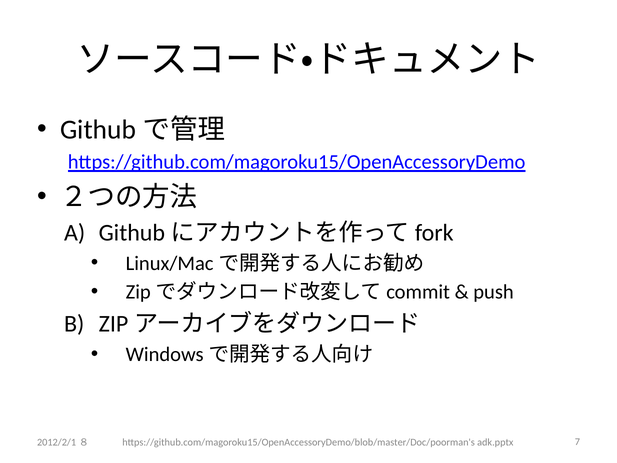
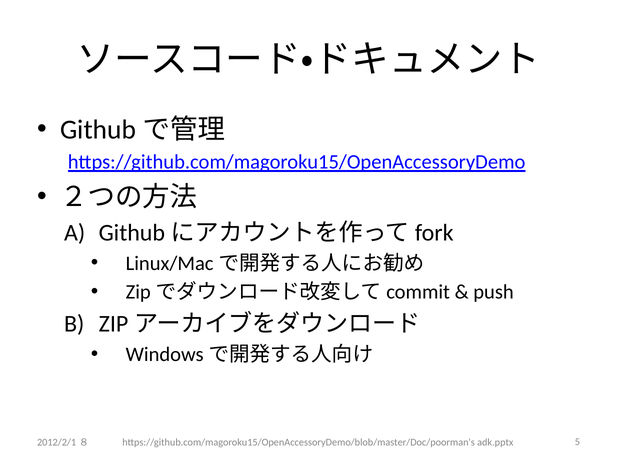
7: 7 -> 5 (577, 442)
